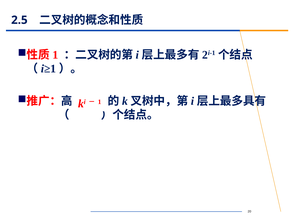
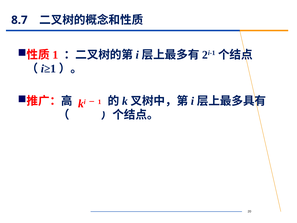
2.5: 2.5 -> 8.7 (19, 20)
